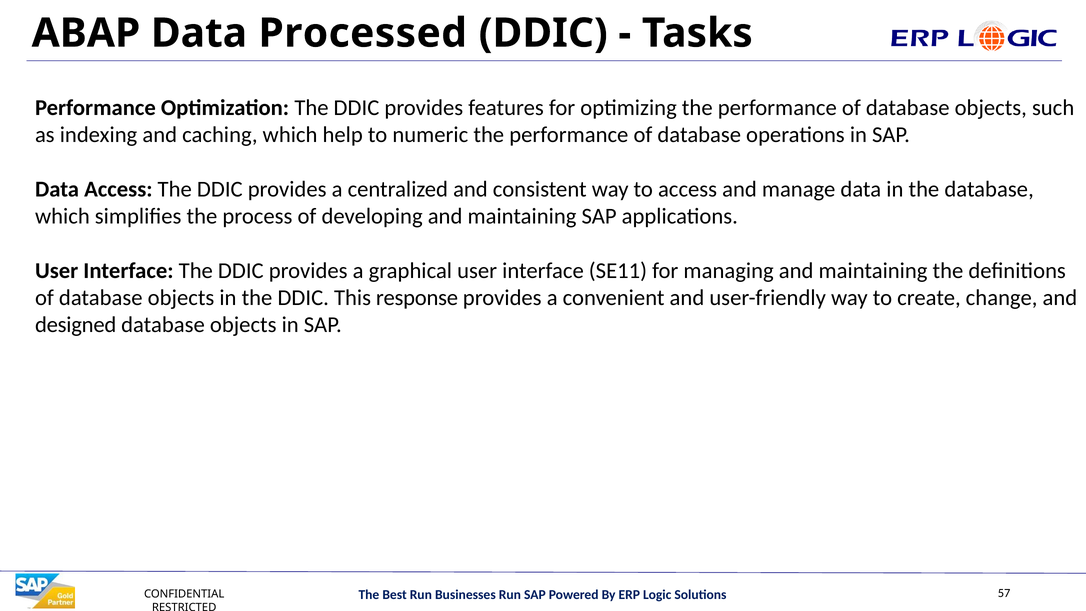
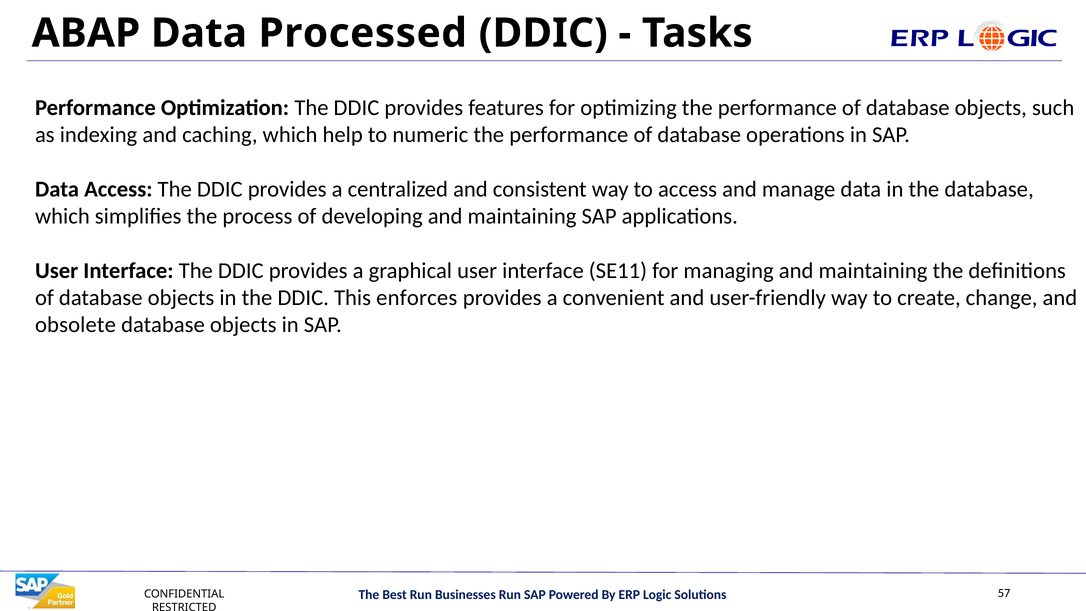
response: response -> enforces (417, 298)
designed: designed -> obsolete (75, 325)
